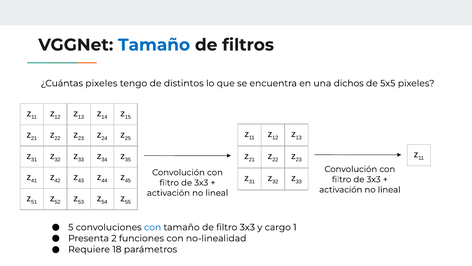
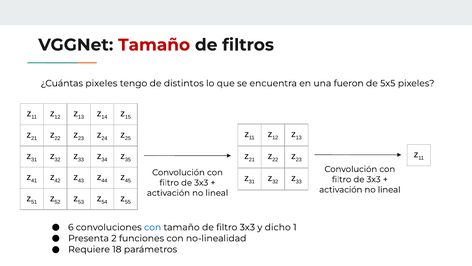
Tamaño colour: blue -> red (154, 45)
dichos: dichos -> fueron (349, 83)
5: 5 -> 6 (71, 227)
cargo: cargo -> dicho (278, 227)
